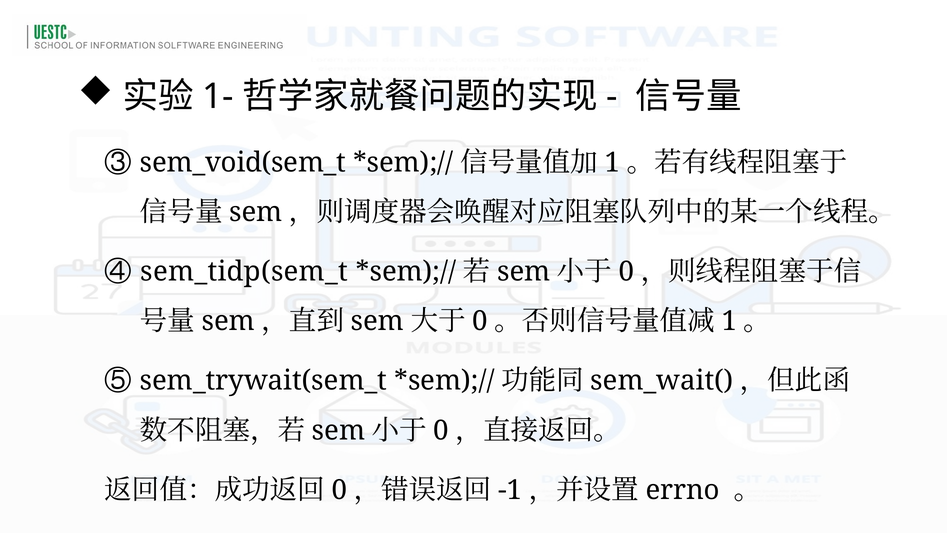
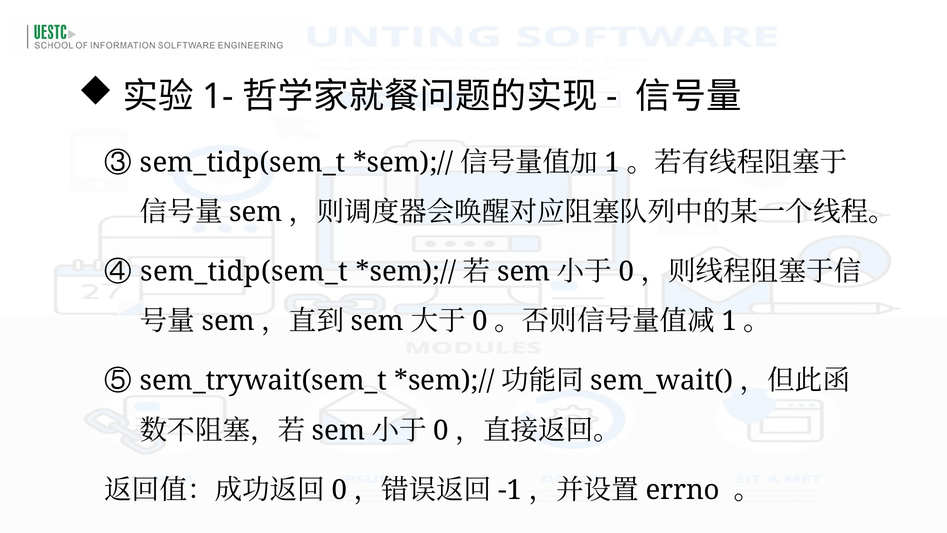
sem_void(sem_t: sem_void(sem_t -> sem_tidp(sem_t (243, 162)
